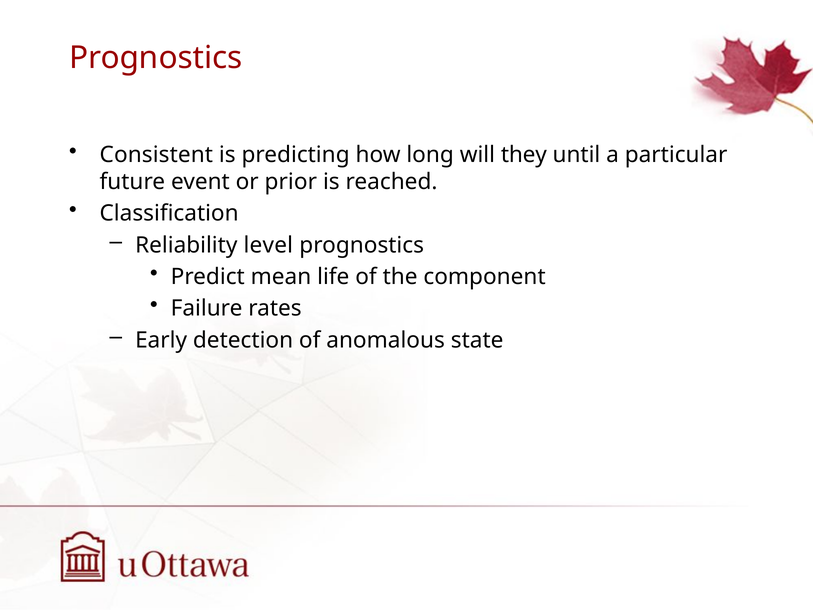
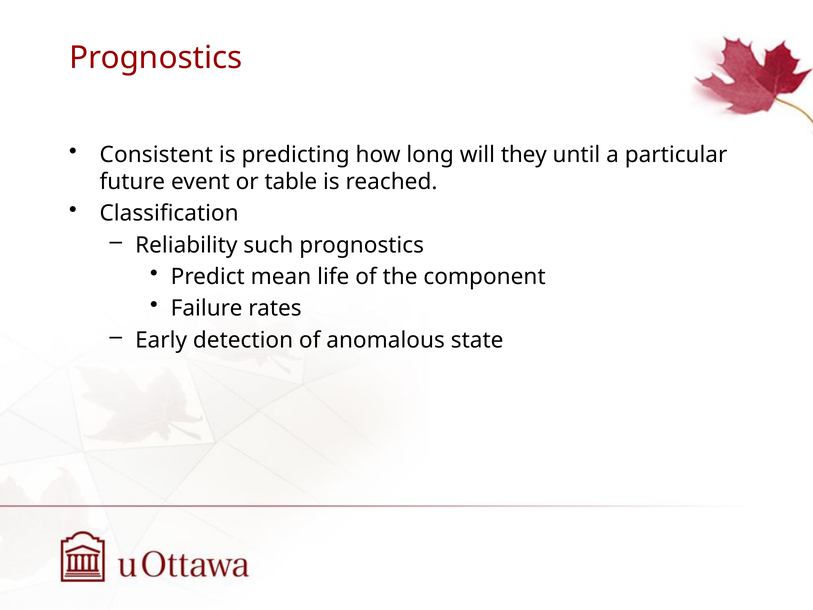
prior: prior -> table (291, 182)
level: level -> such (268, 245)
